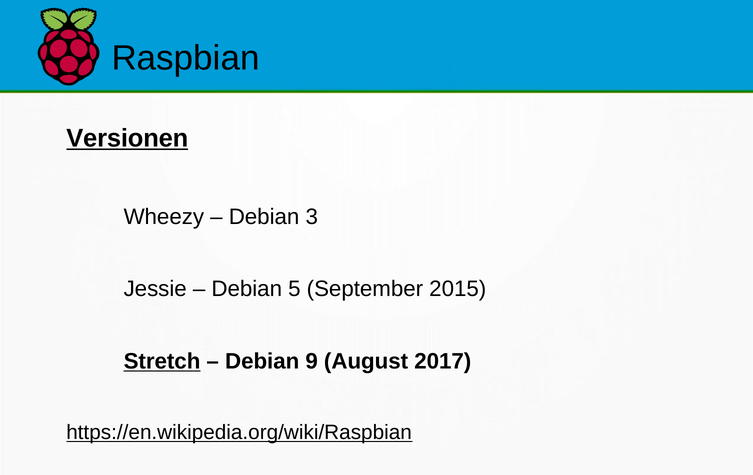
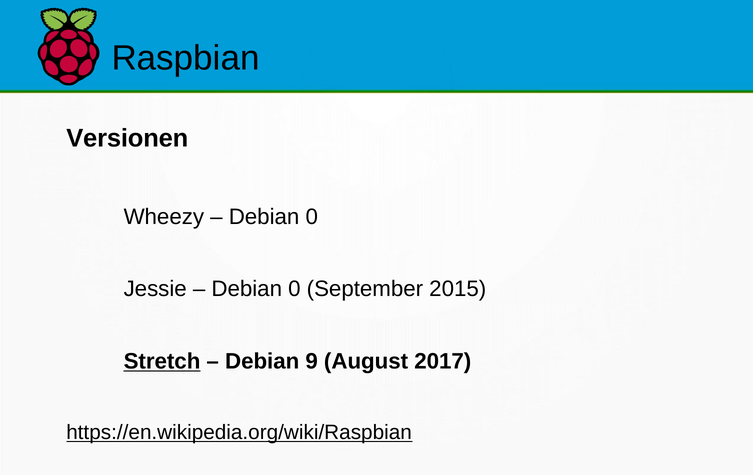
Versionen underline: present -> none (127, 138)
3: 3 -> 0 (312, 216)
5: 5 -> 0 (294, 289)
